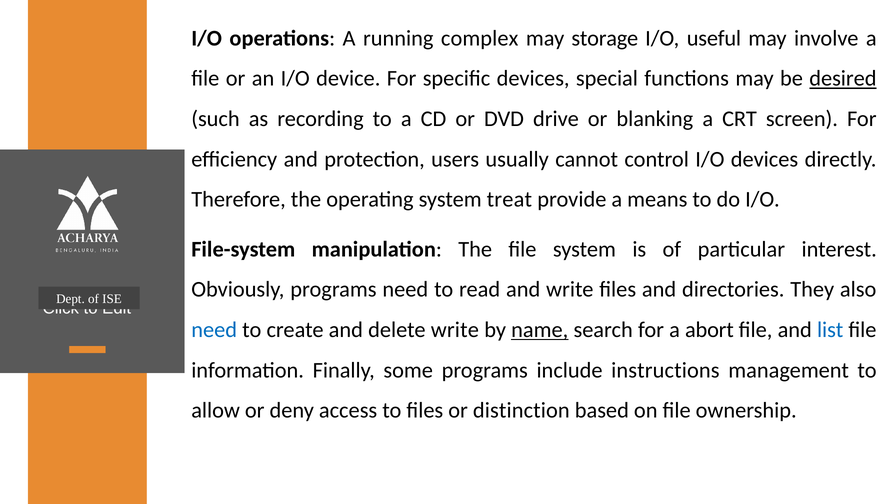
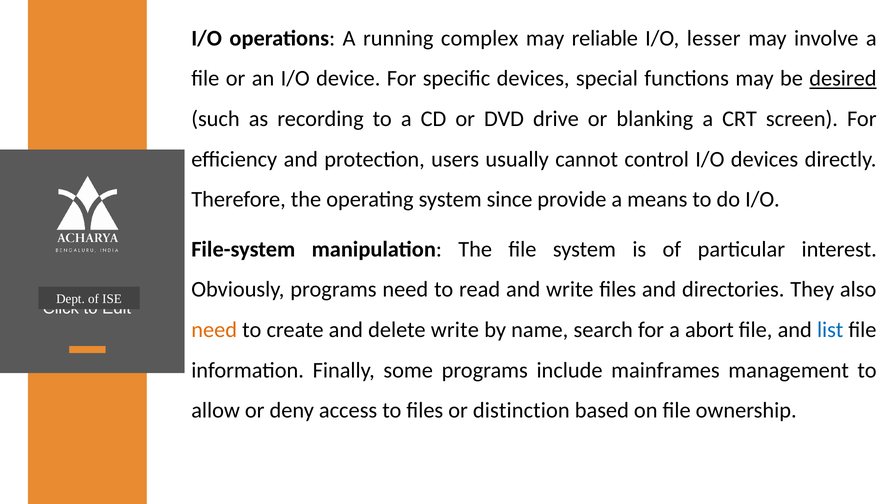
storage: storage -> reliable (605, 38)
useful: useful -> lesser (714, 38)
treat: treat -> since (510, 199)
need colour: blue -> orange (214, 329)
name underline: present -> none (540, 329)
instructions: instructions -> mainframes (665, 370)
